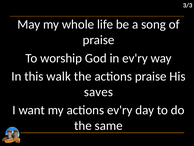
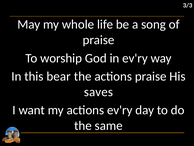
walk: walk -> bear (59, 76)
